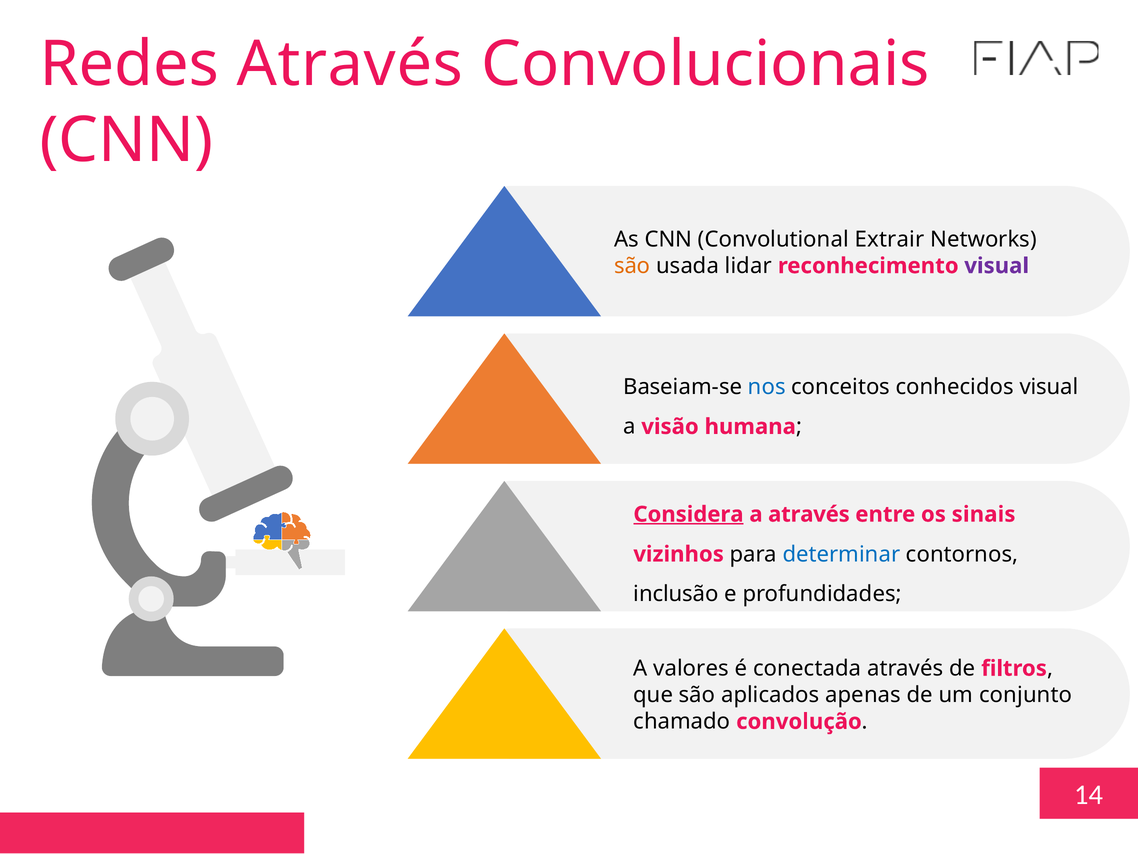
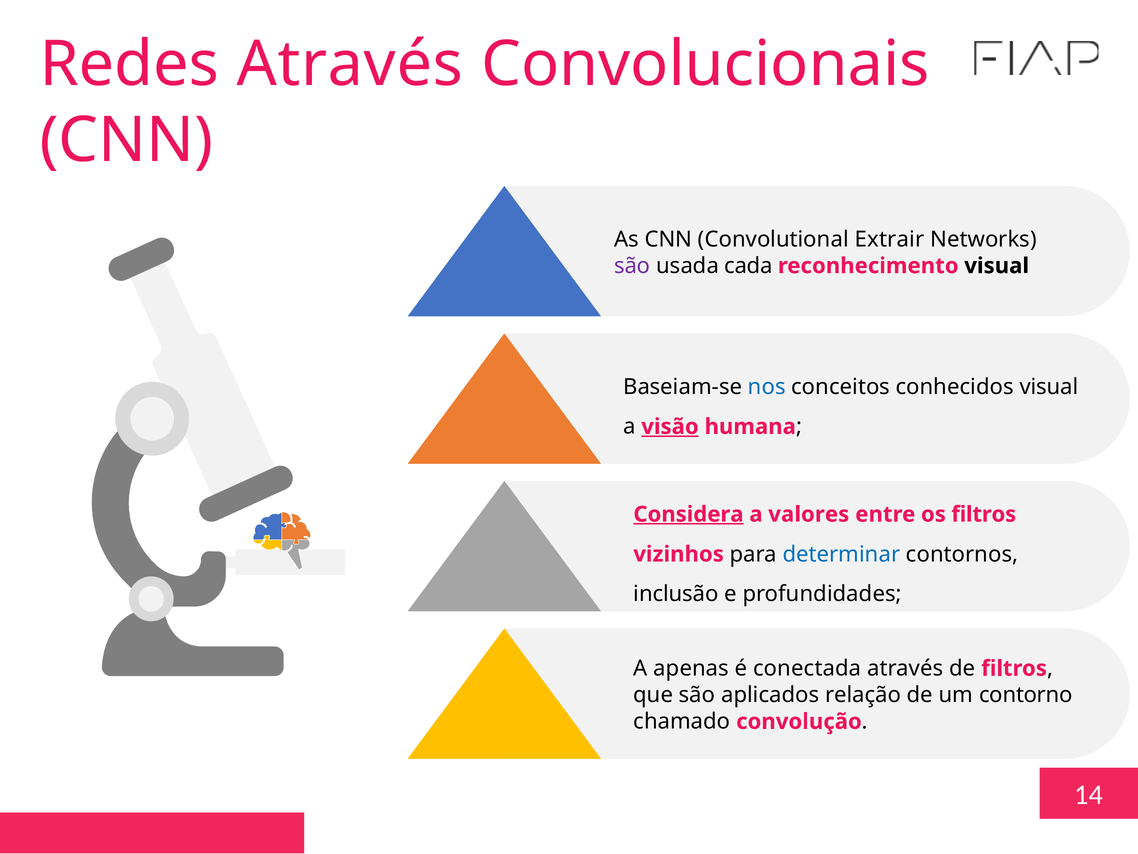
são colour: orange -> purple (632, 266)
lidar: lidar -> cada (748, 266)
visual colour: purple -> black (997, 266)
visão underline: none -> present (670, 426)
a através: através -> valores (809, 514)
os sinais: sinais -> filtros (984, 514)
valores: valores -> apenas (691, 668)
apenas: apenas -> relação (863, 695)
conjunto: conjunto -> contorno (1026, 695)
